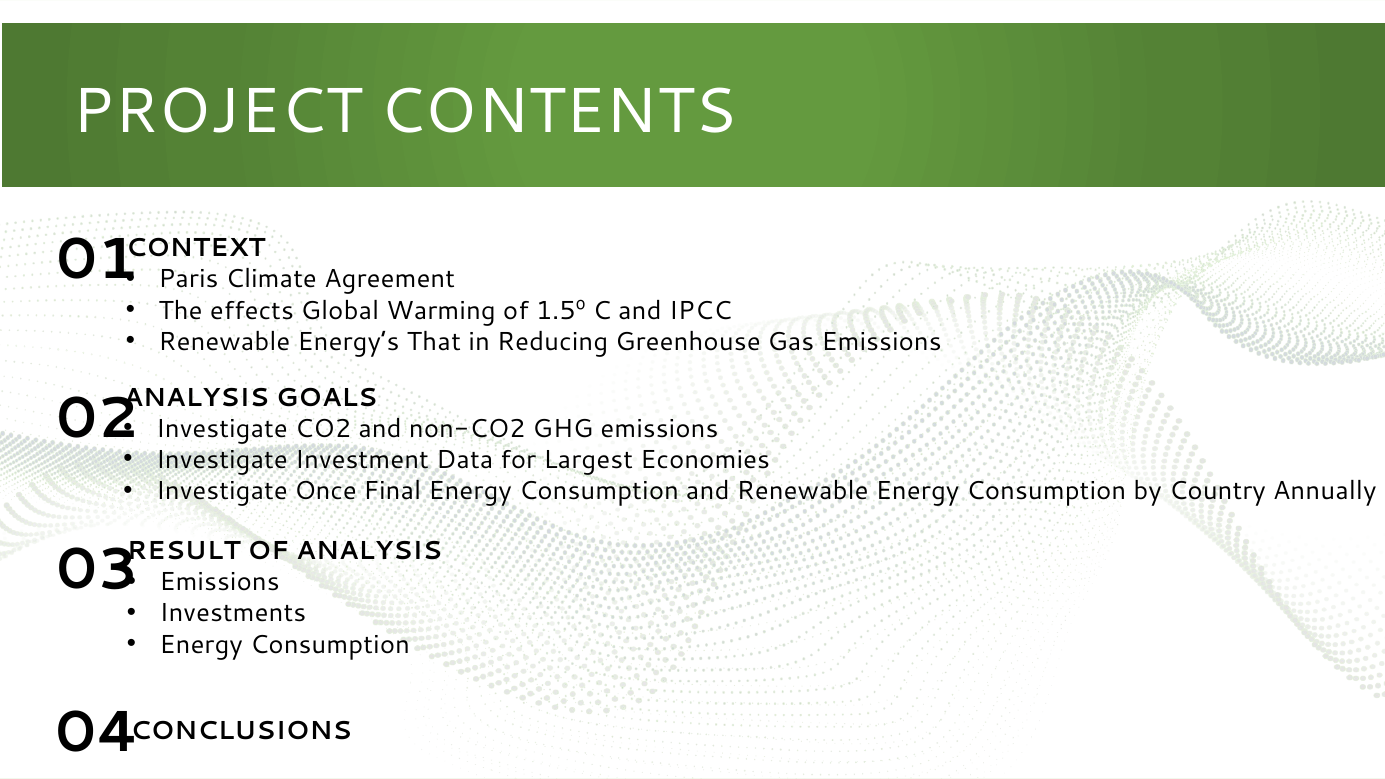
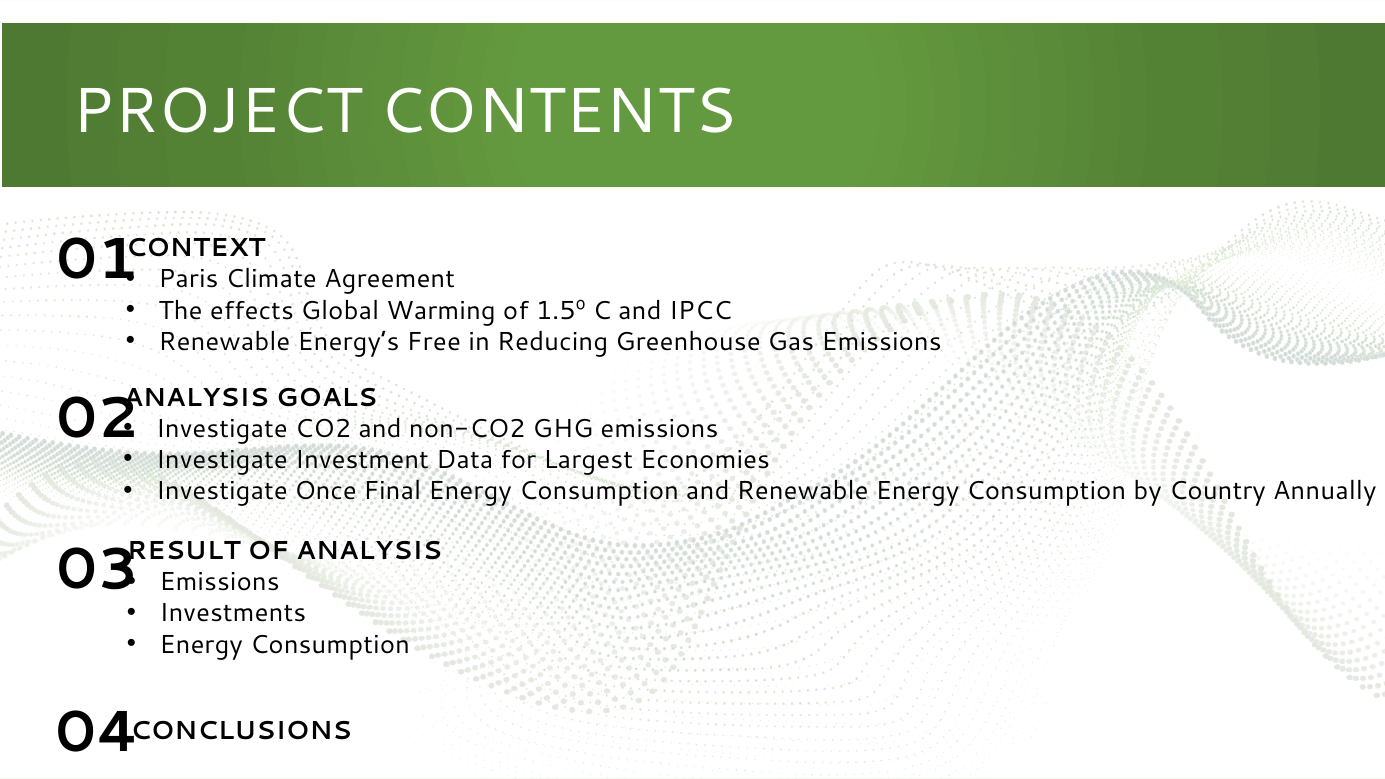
That: That -> Free (434, 342)
